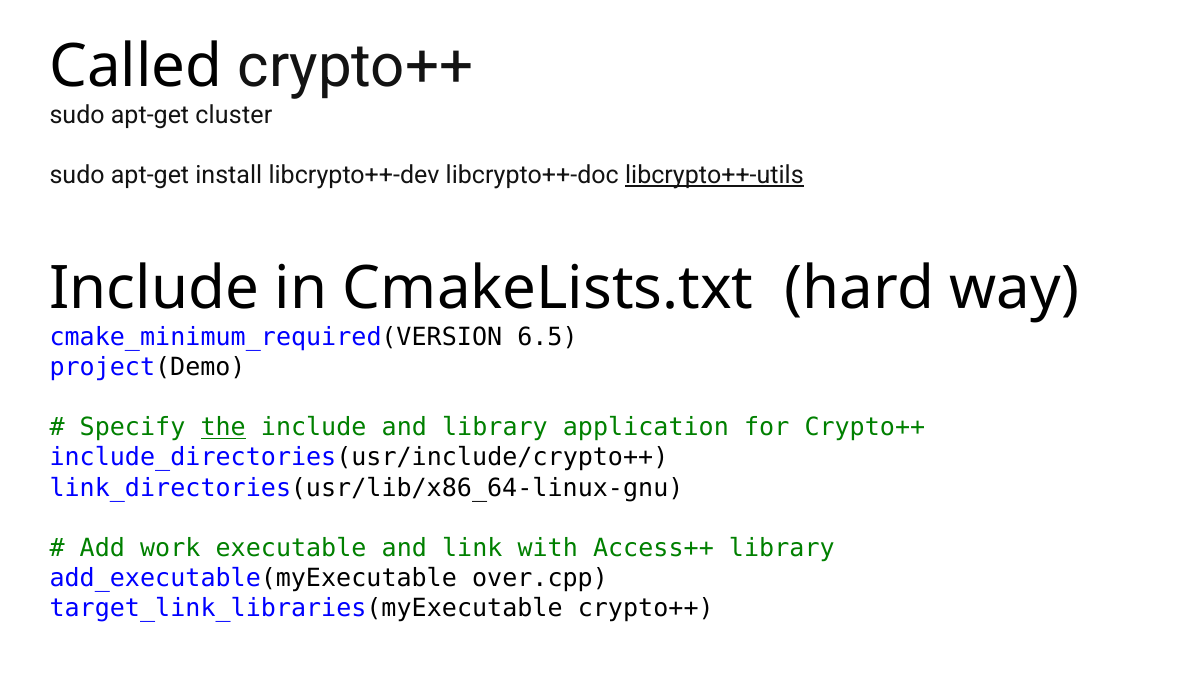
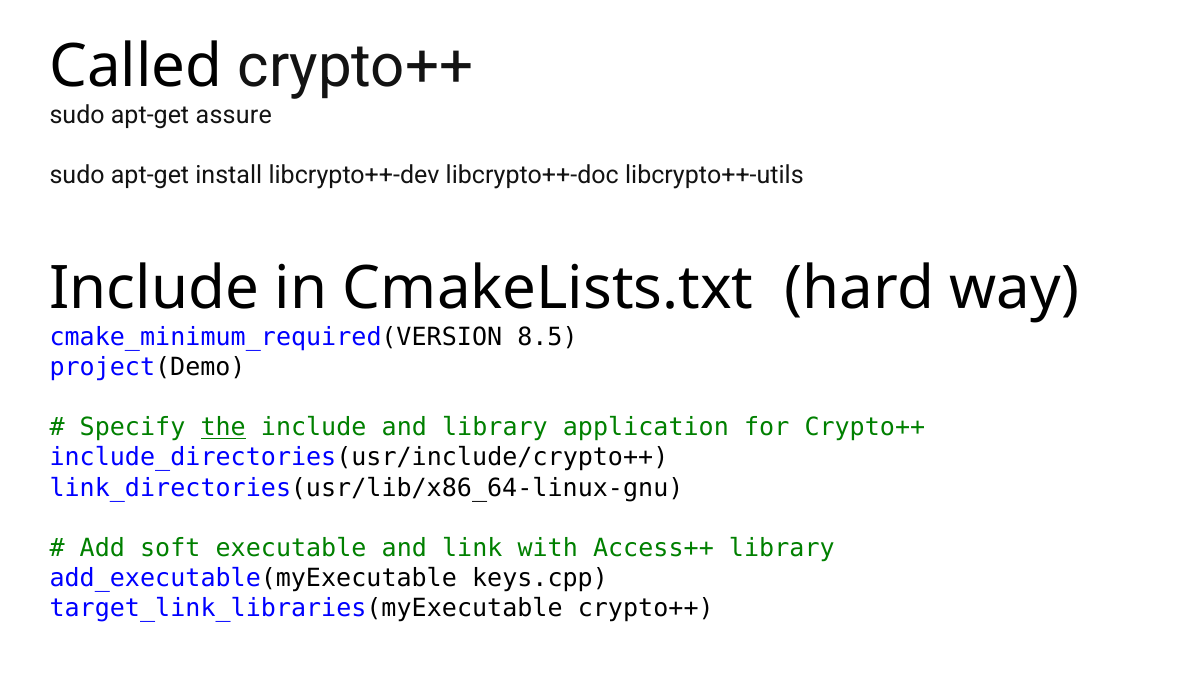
cluster: cluster -> assure (234, 115)
libcrypto++-utils underline: present -> none (714, 175)
6.5: 6.5 -> 8.5 (547, 337)
work: work -> soft (170, 548)
over.cpp: over.cpp -> keys.cpp (540, 578)
